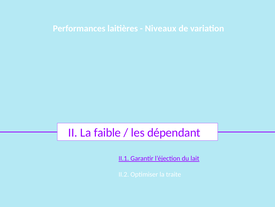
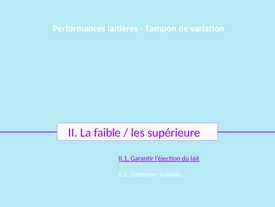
Niveaux: Niveaux -> Tampon (161, 28)
dépendant: dépendant -> supérieure (174, 132)
